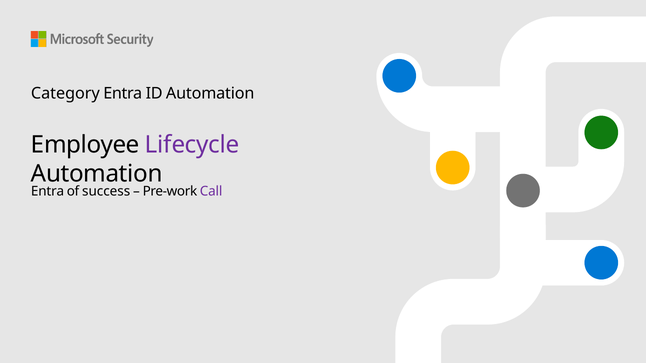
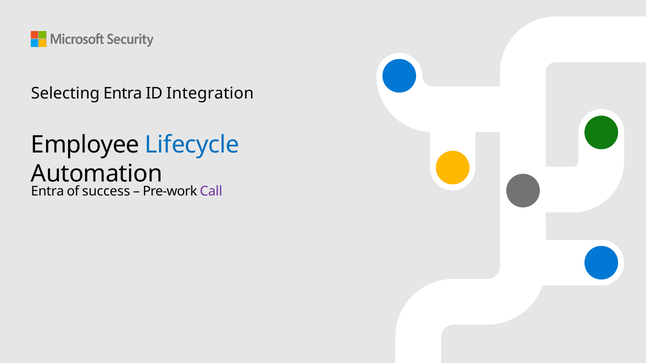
Category: Category -> Selecting (65, 93)
ID Automation: Automation -> Integration (210, 93)
Lifecycle colour: purple -> blue (192, 145)
